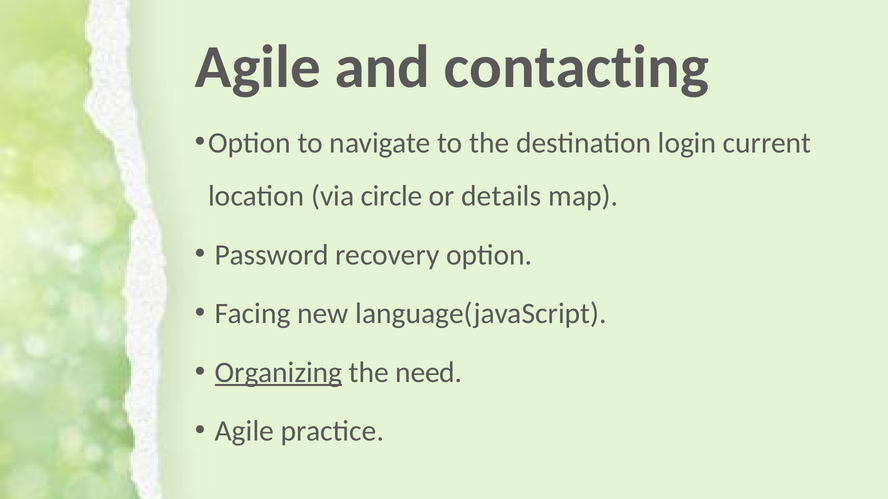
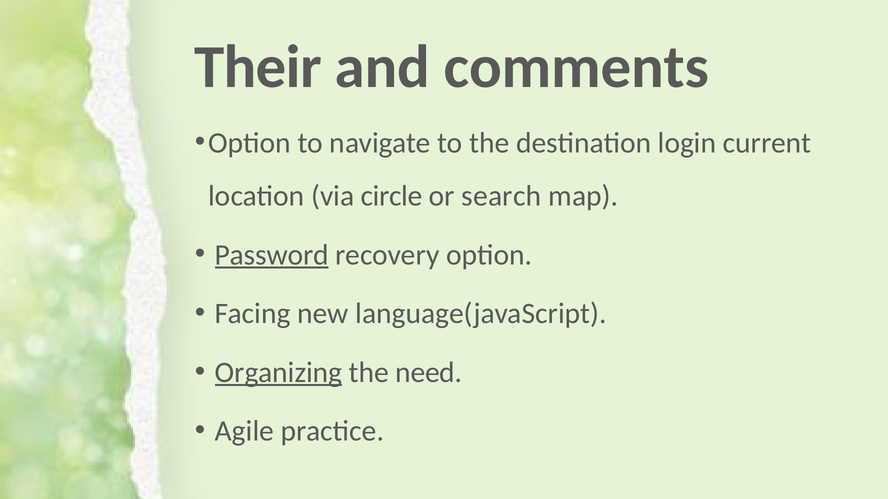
Agile: Agile -> Their (258, 67)
contacting: contacting -> comments (576, 67)
details: details -> search (501, 196)
Password underline: none -> present (272, 255)
